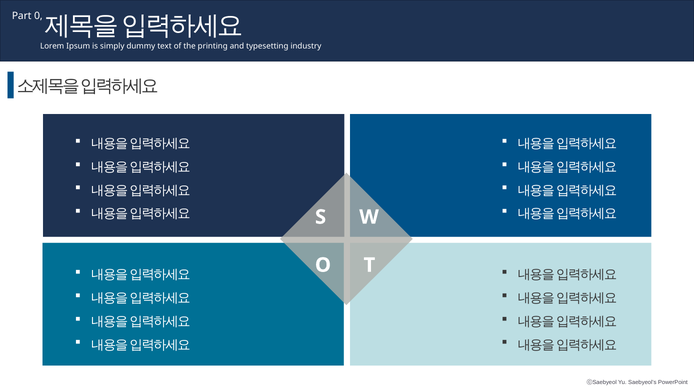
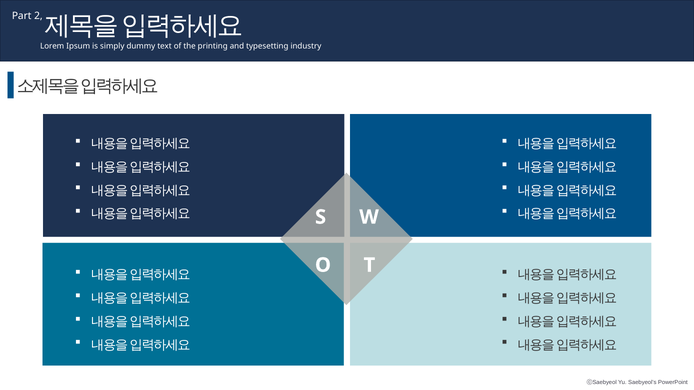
0: 0 -> 2 (38, 16)
